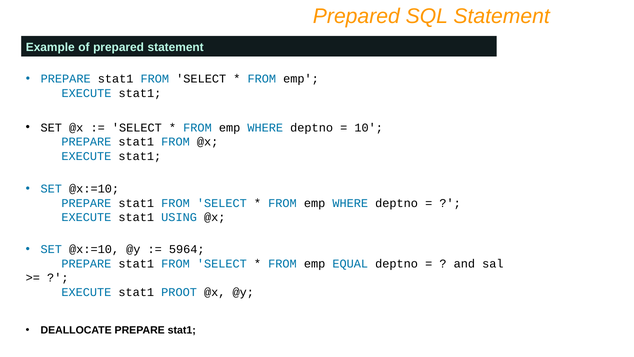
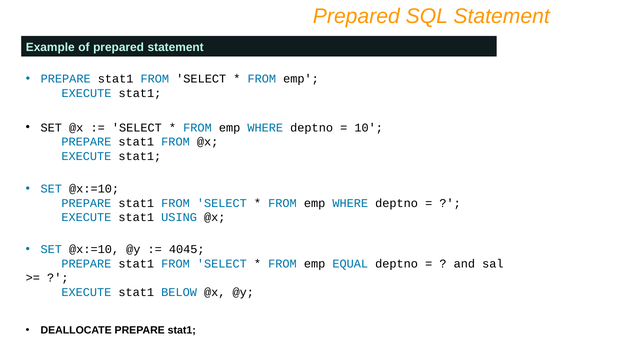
5964: 5964 -> 4045 (187, 249)
PROOT: PROOT -> BELOW (179, 292)
